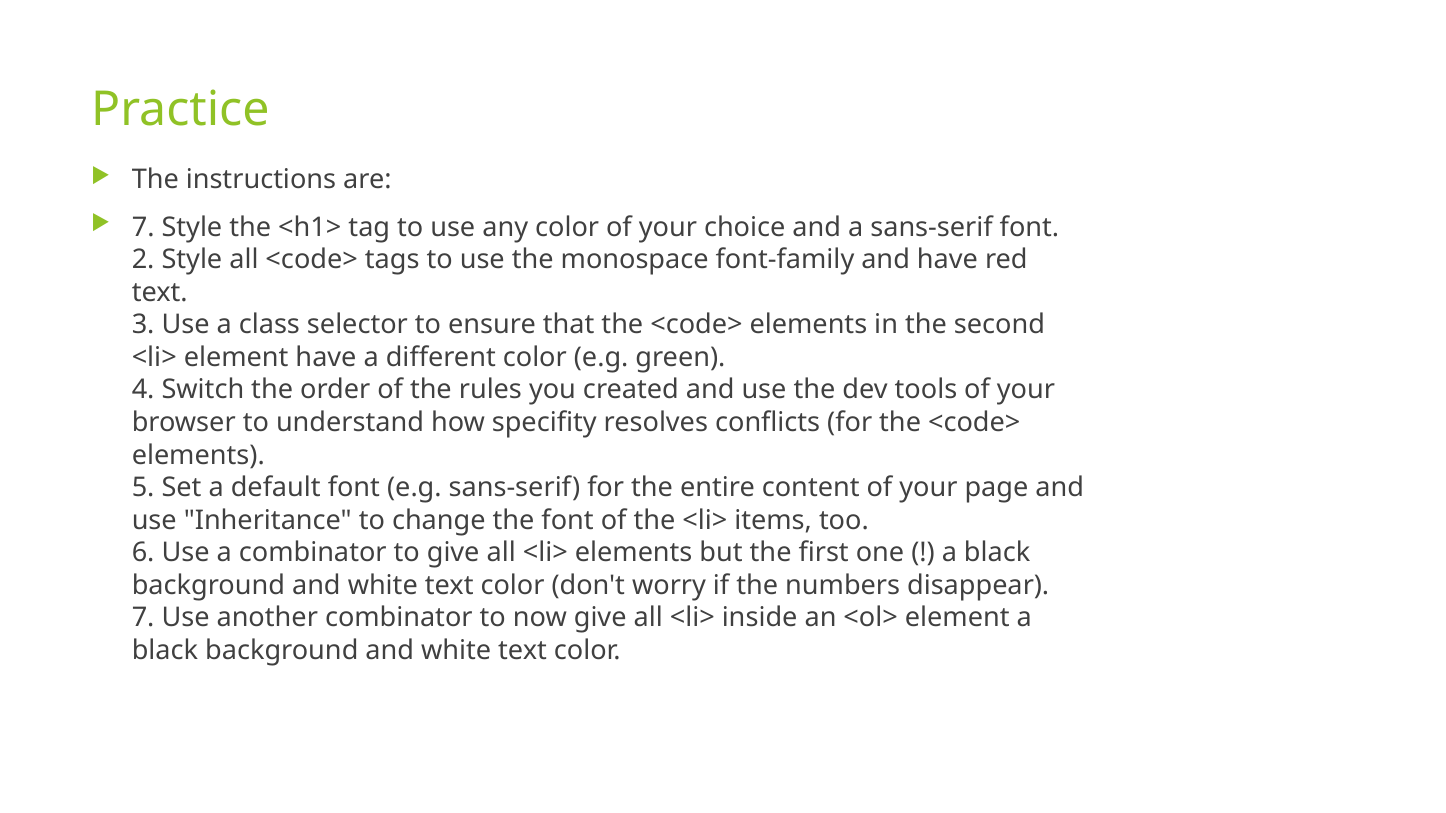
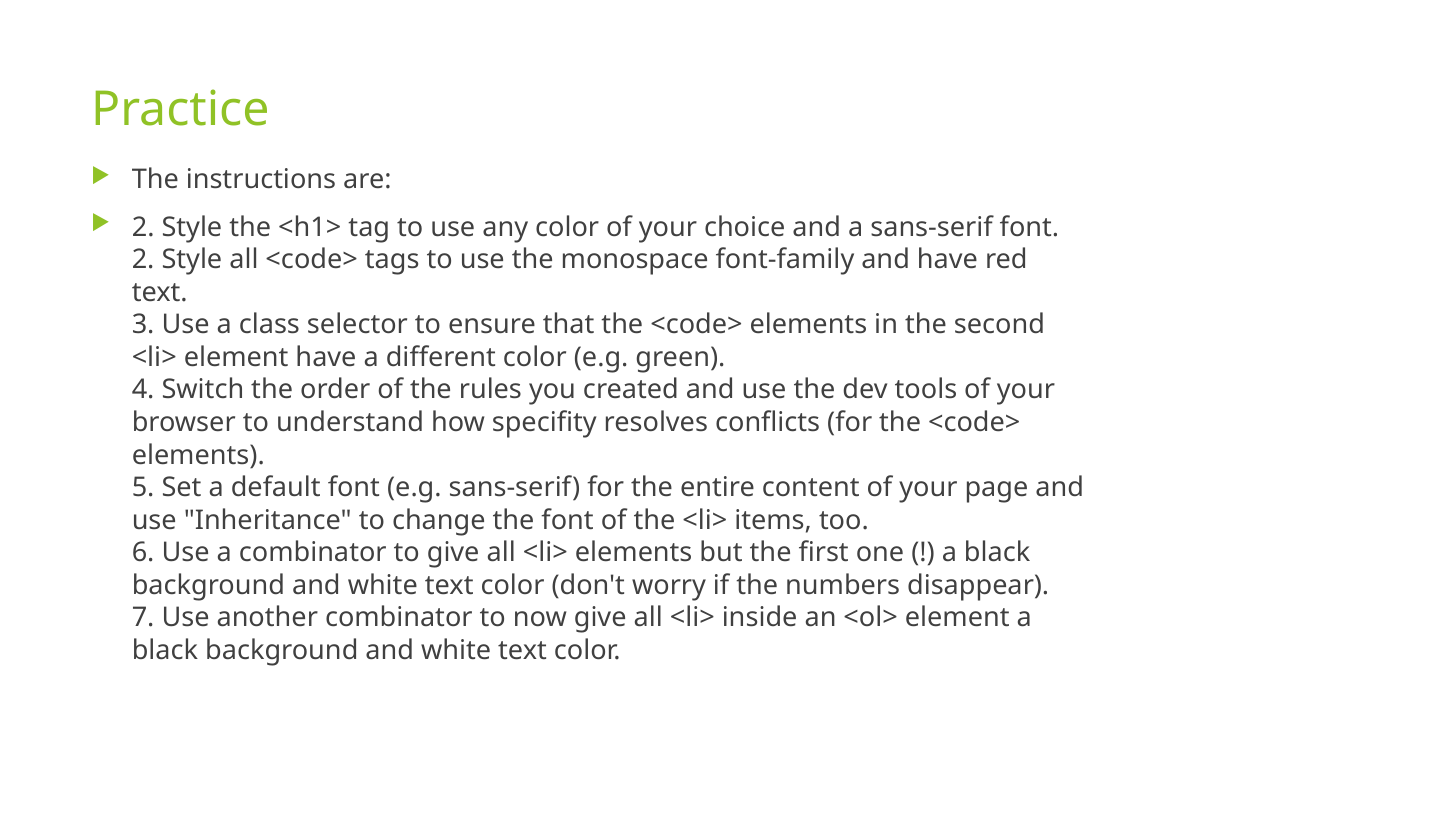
7: 7 -> 2 (143, 228)
